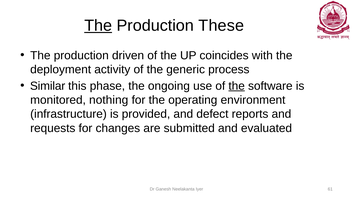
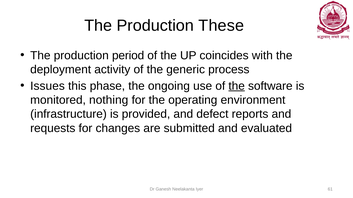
The underline: present -> none (98, 26)
driven: driven -> period (128, 56)
Similar: Similar -> Issues (48, 86)
